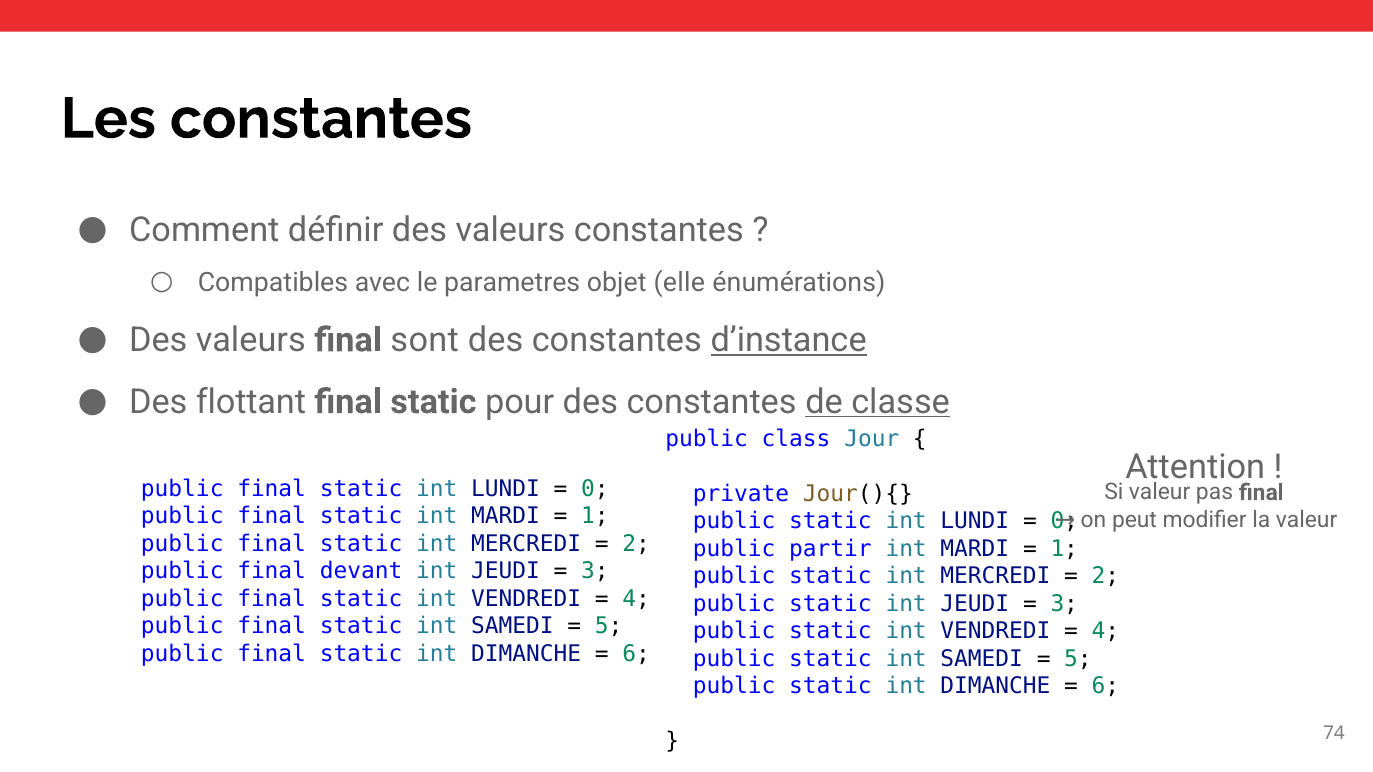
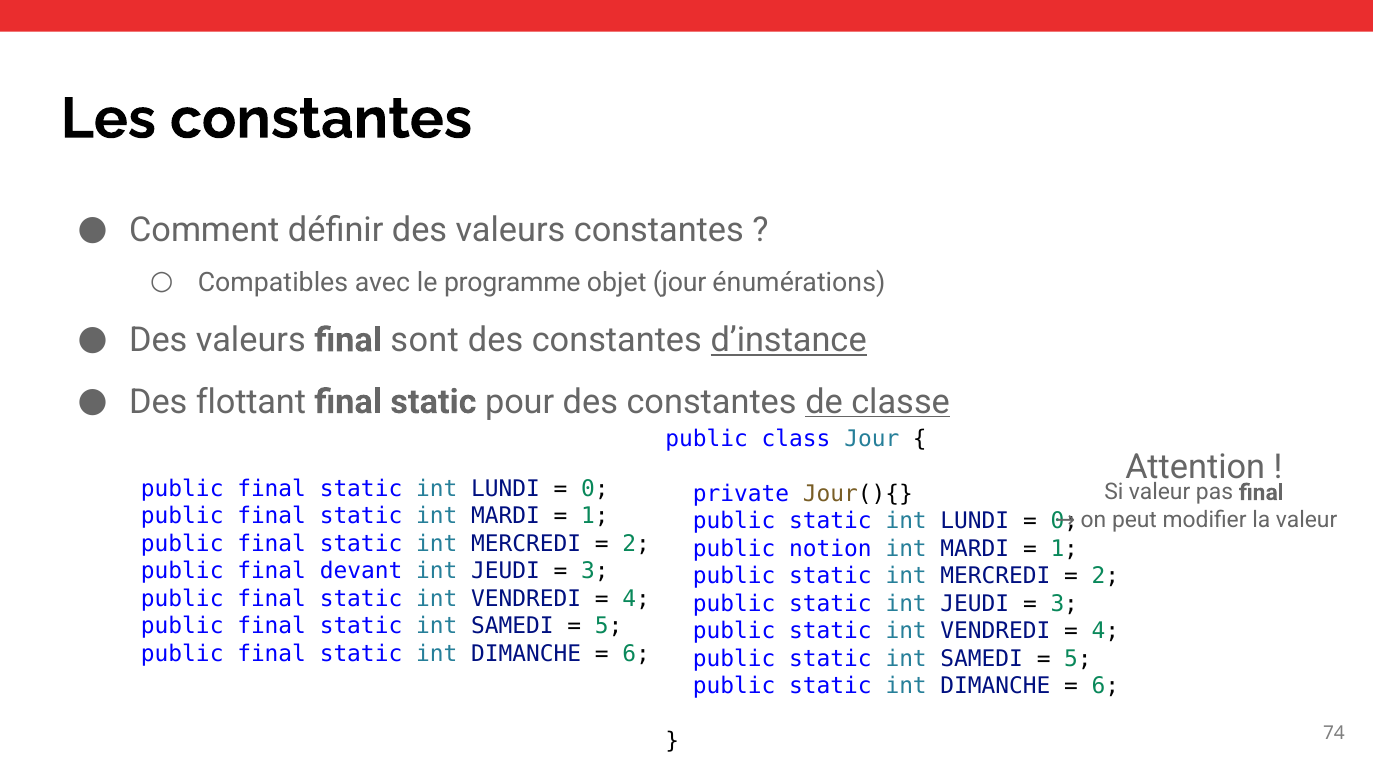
parametres: parametres -> programme (512, 282)
objet elle: elle -> jour (680, 282)
partir: partir -> notion (830, 549)
